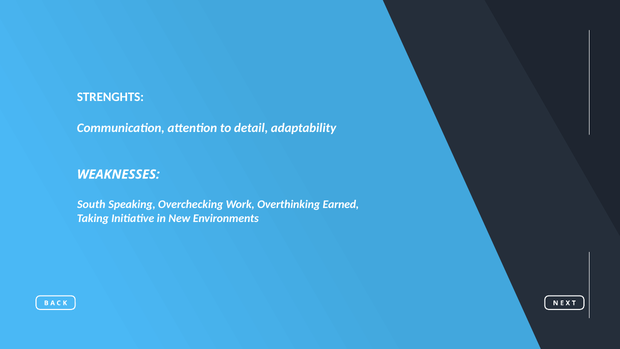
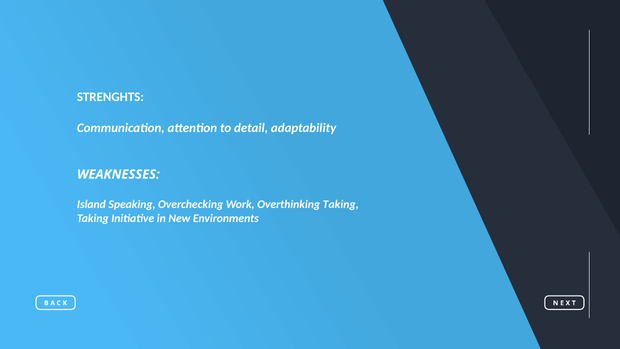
South: South -> Island (91, 204)
Overthinking Earned: Earned -> Taking (341, 204)
